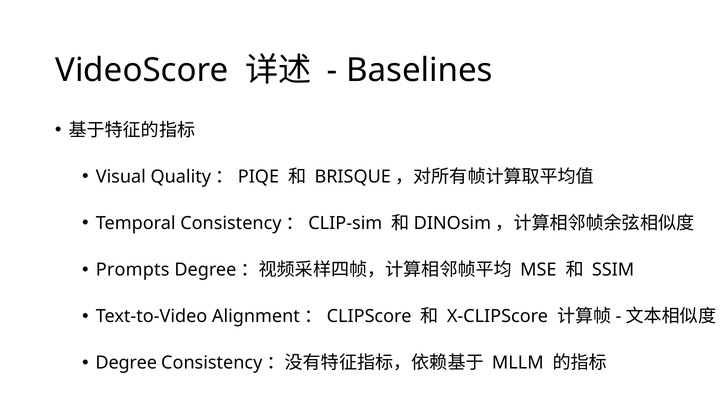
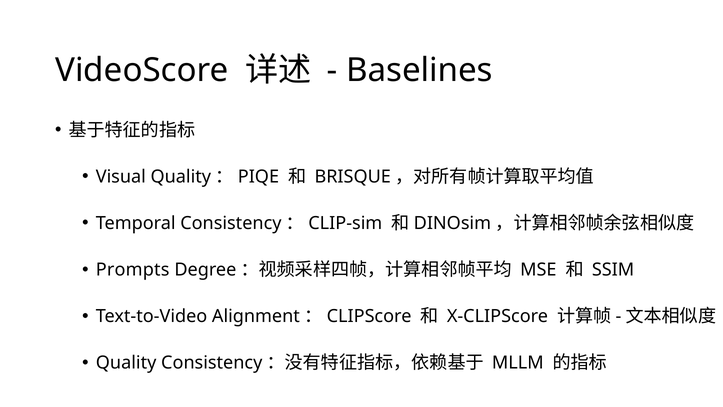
Degree: Degree -> Quality (126, 363)
